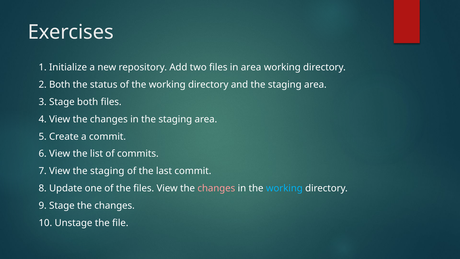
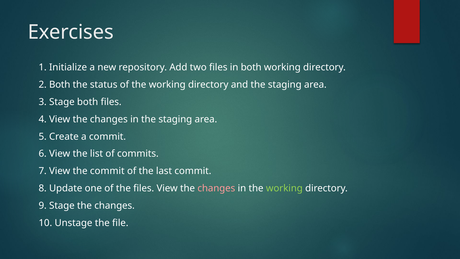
in area: area -> both (251, 67)
View the staging: staging -> commit (107, 171)
working colour: light blue -> light green (284, 188)
